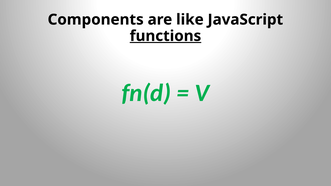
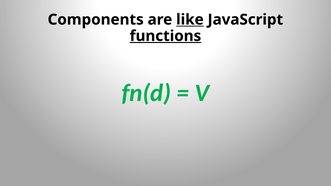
like underline: none -> present (190, 20)
